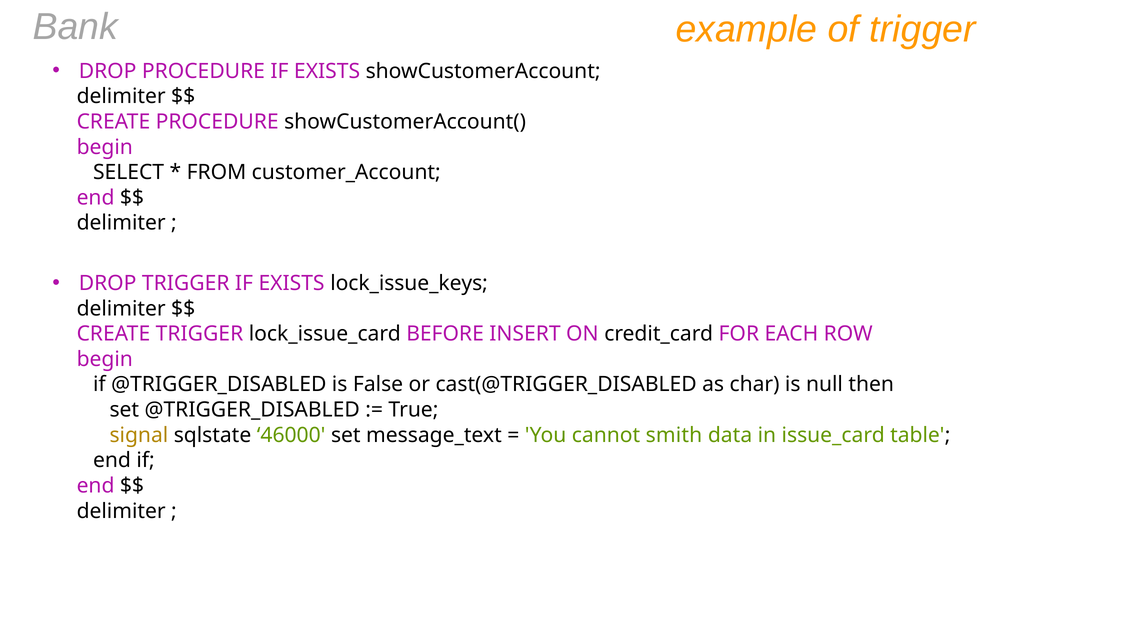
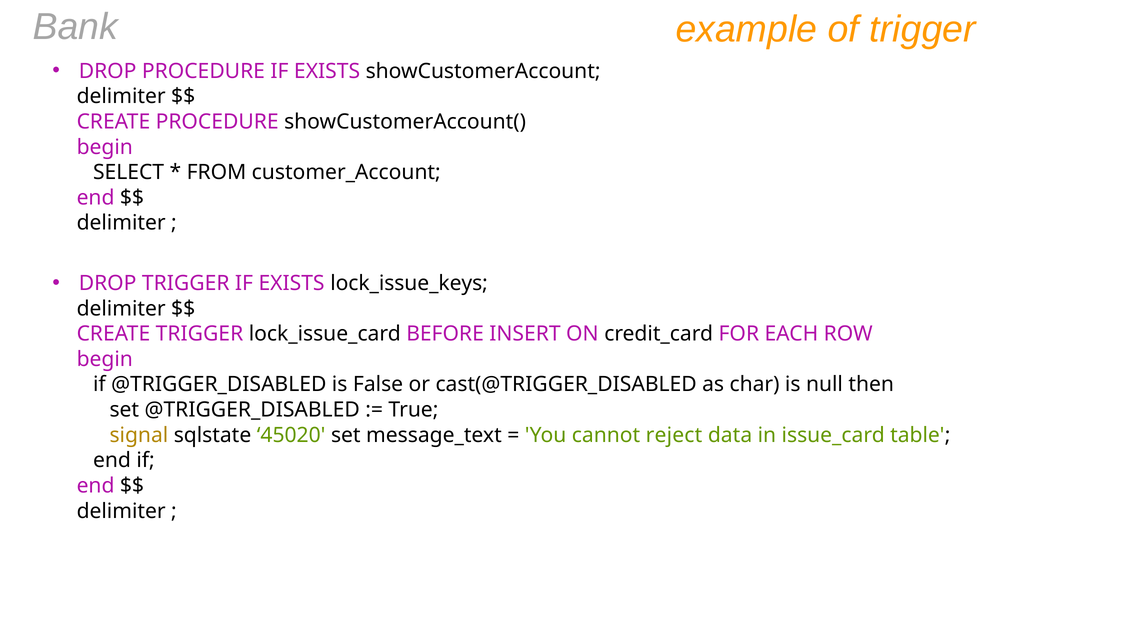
46000: 46000 -> 45020 (291, 435)
smith: smith -> reject (674, 435)
